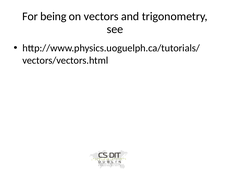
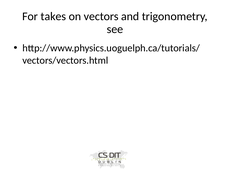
being: being -> takes (53, 16)
